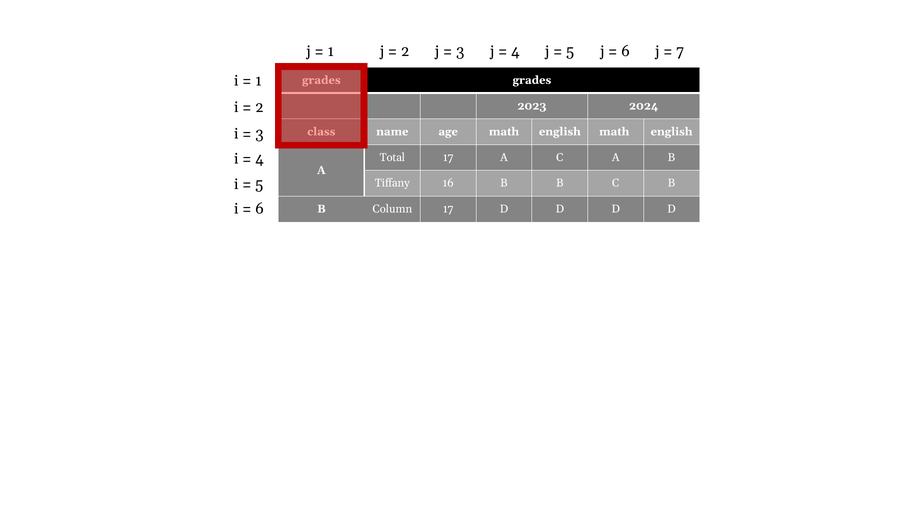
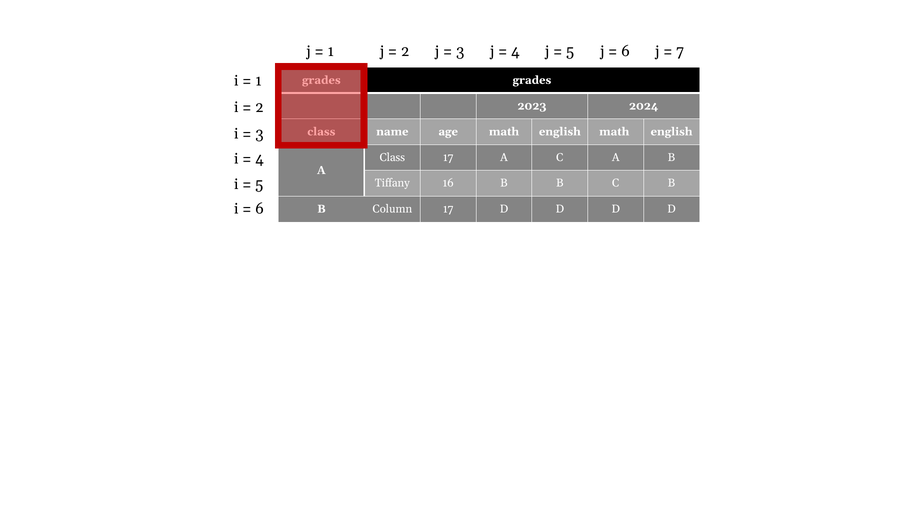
Total: Total -> Class (392, 157)
